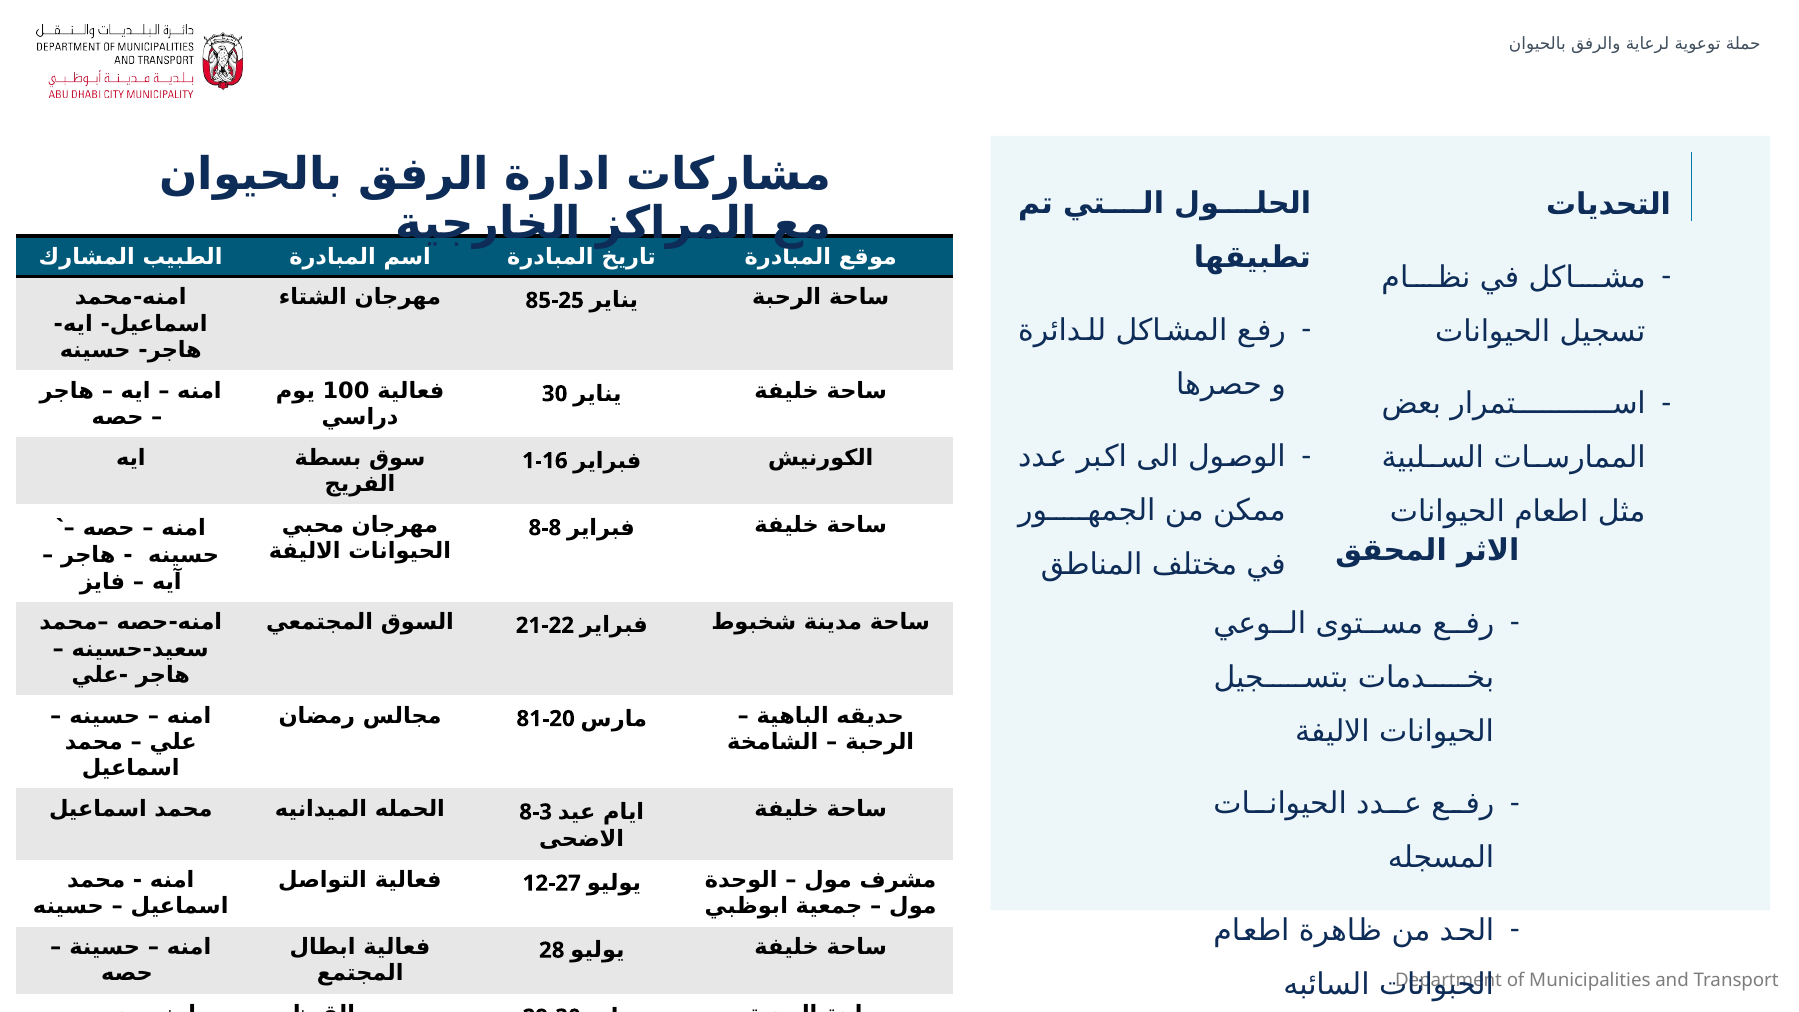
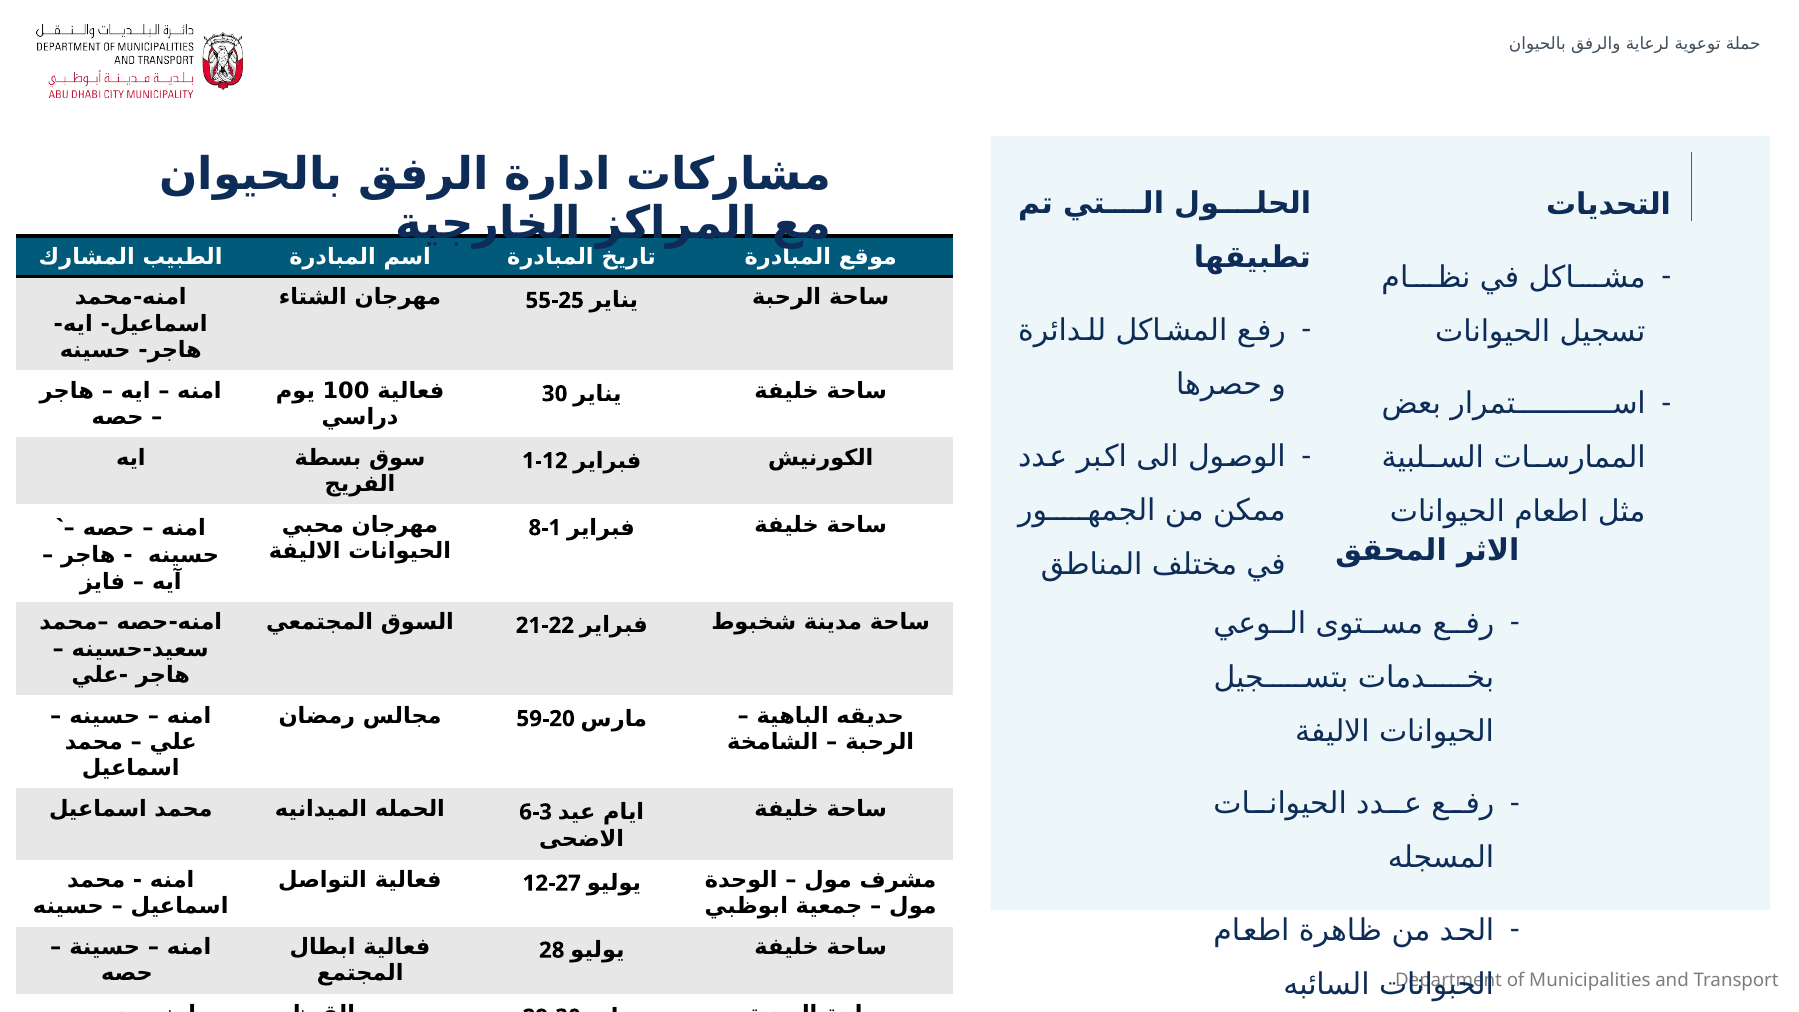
85-25: 85-25 -> 55-25 (555, 300)
1-16: 1-16 -> 1-12 (545, 461)
8-8: 8-8 -> 8-1 (545, 528)
81-20: 81-20 -> 59-20 (546, 719)
8-3: 8-3 -> 6-3 (536, 812)
